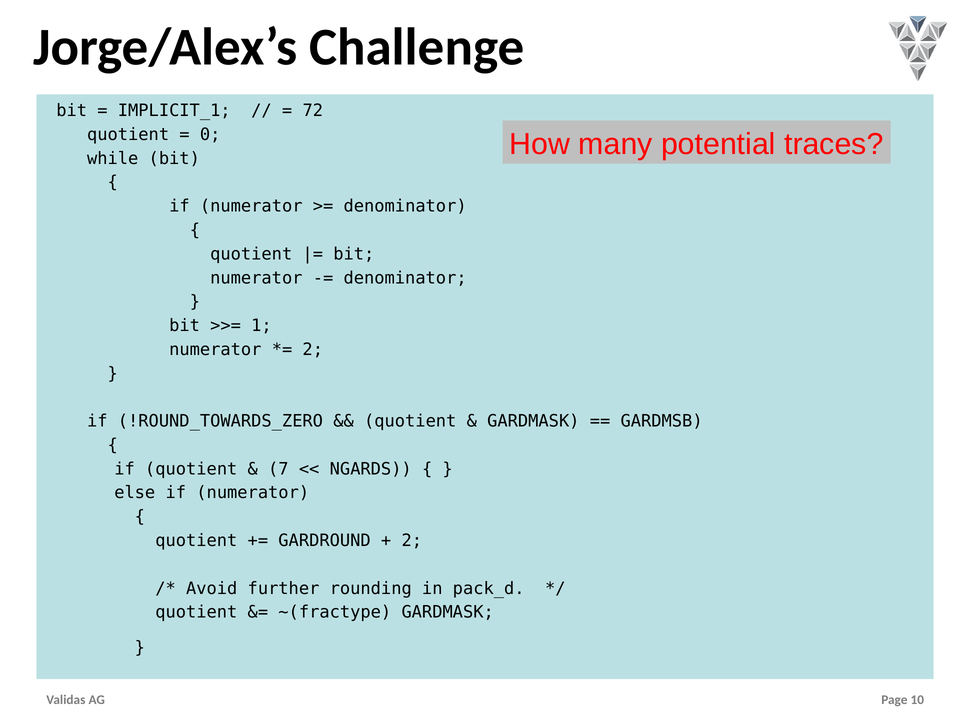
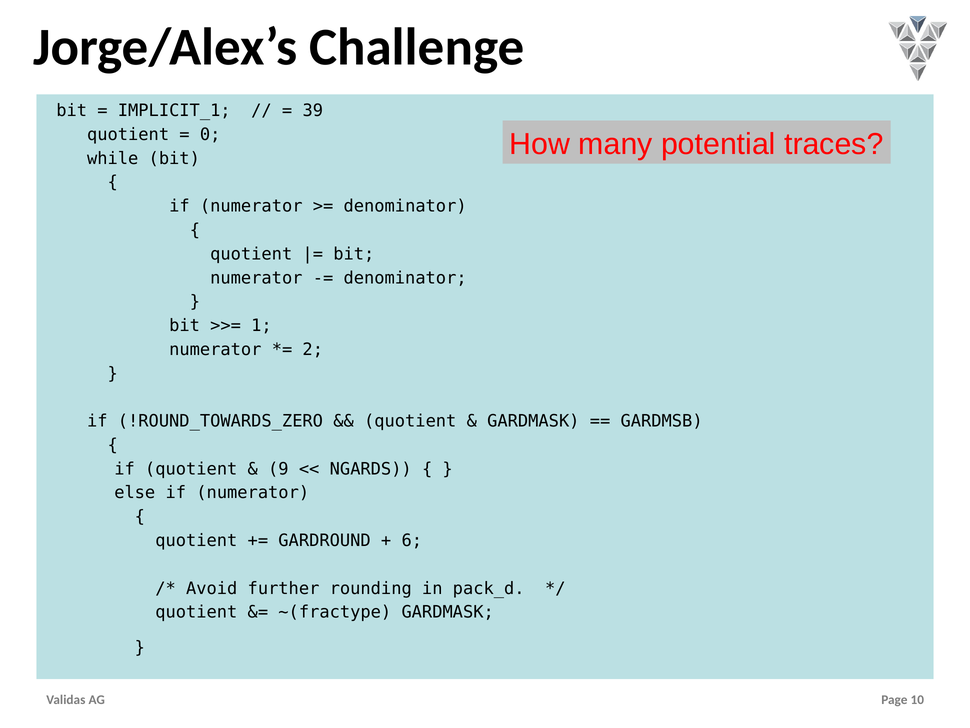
72: 72 -> 39 (313, 111)
7: 7 -> 9 (278, 469)
2: 2 -> 6 (412, 540)
